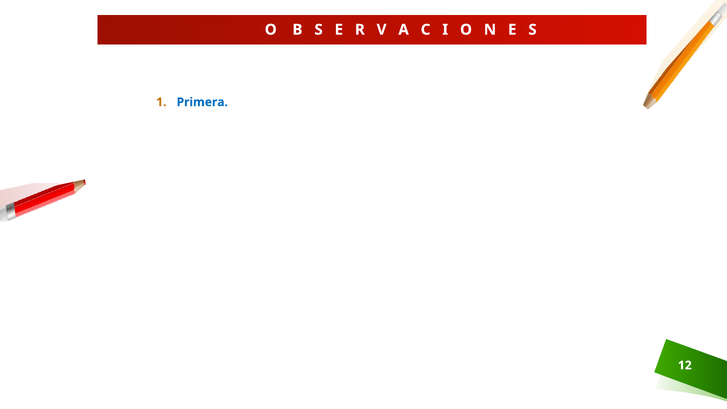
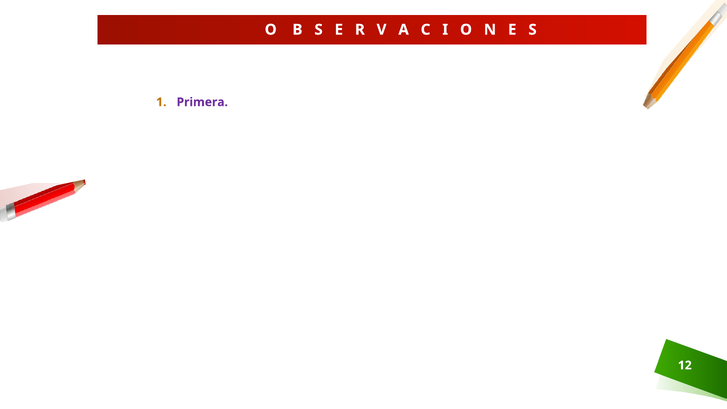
Primera colour: blue -> purple (202, 102)
